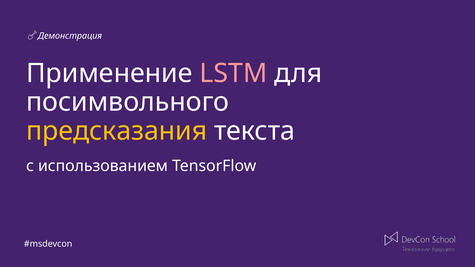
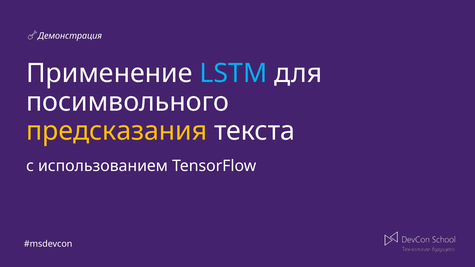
LSTM colour: pink -> light blue (233, 73)
